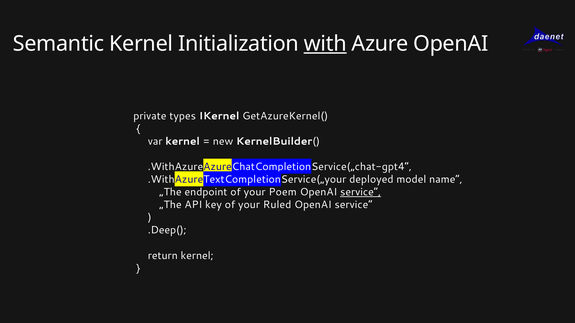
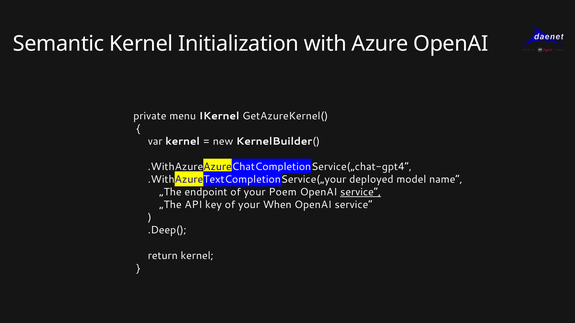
with underline: present -> none (325, 44)
types: types -> menu (183, 116)
Ruled: Ruled -> When (277, 205)
